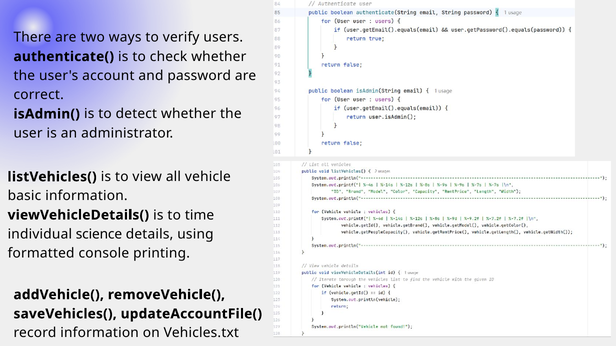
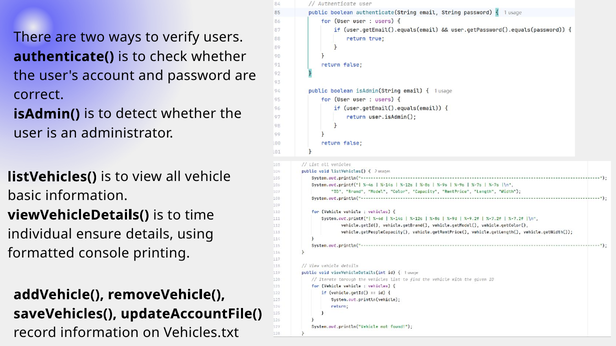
science: science -> ensure (99, 234)
